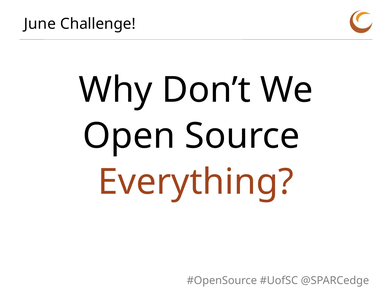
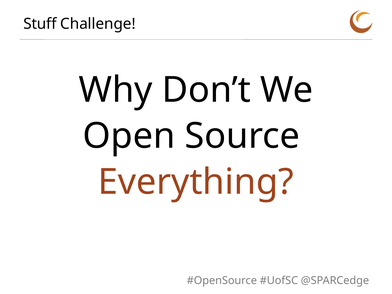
June: June -> Stuff (40, 24)
